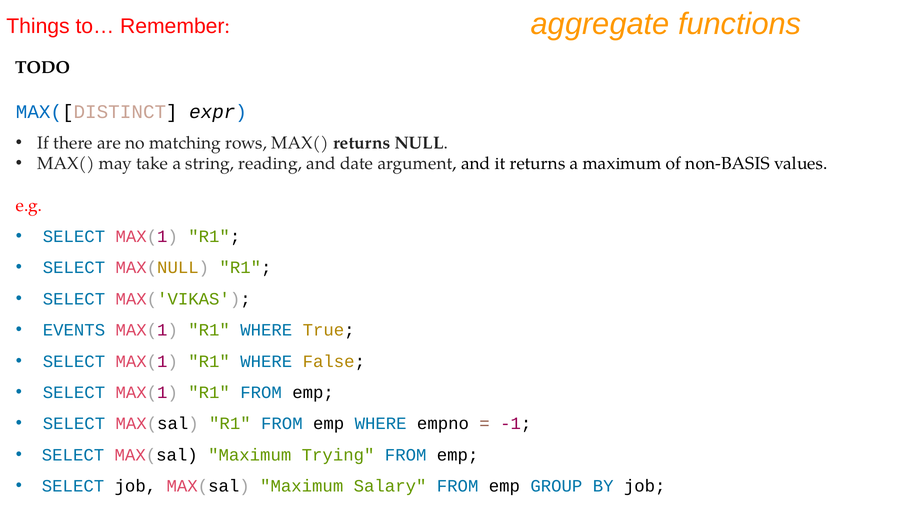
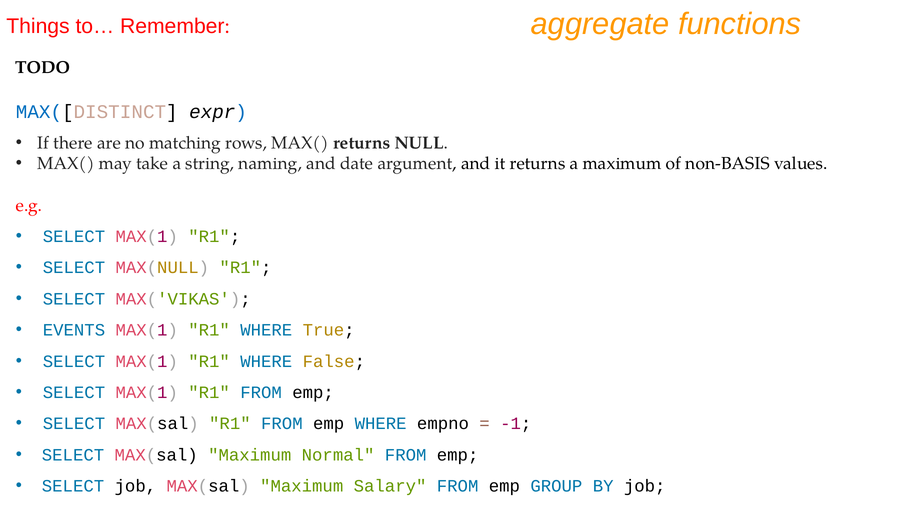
reading: reading -> naming (270, 164)
Trying: Trying -> Normal (338, 455)
